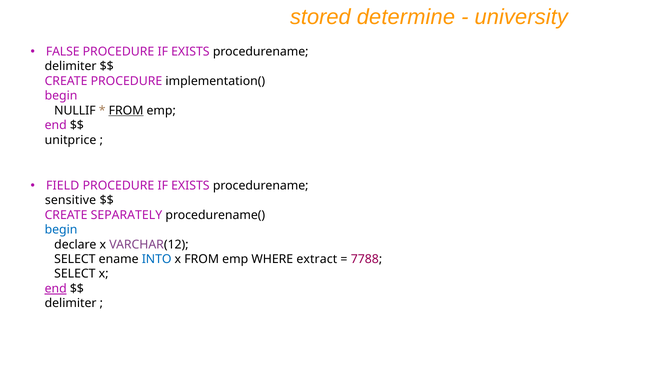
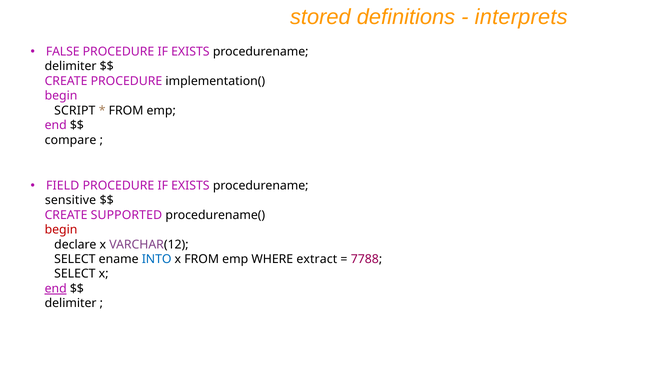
determine: determine -> definitions (406, 17)
university: university -> interprets (521, 17)
NULLIF: NULLIF -> SCRIPT (75, 111)
FROM underline: present -> none (126, 111)
unitprice: unitprice -> compare (71, 140)
SEPARATELY: SEPARATELY -> SUPPORTED (126, 215)
begin colour: blue -> red (61, 230)
